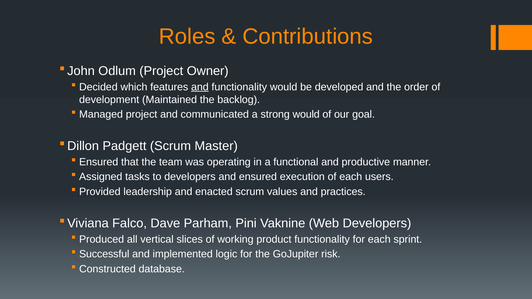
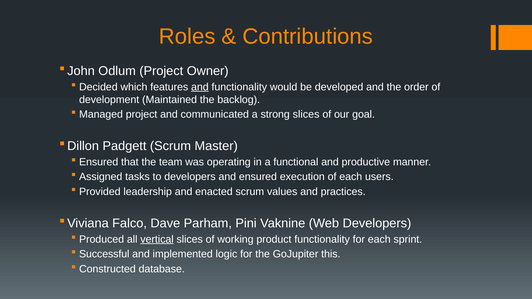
strong would: would -> slices (306, 114)
vertical underline: none -> present (157, 239)
risk: risk -> this (331, 254)
